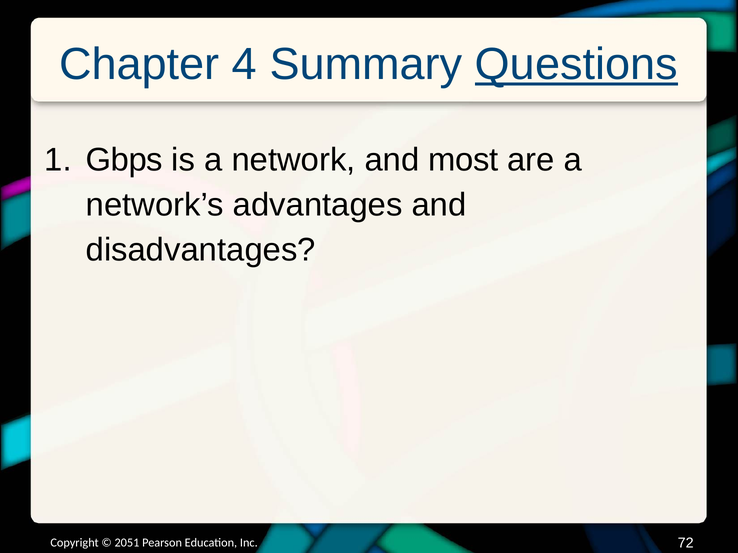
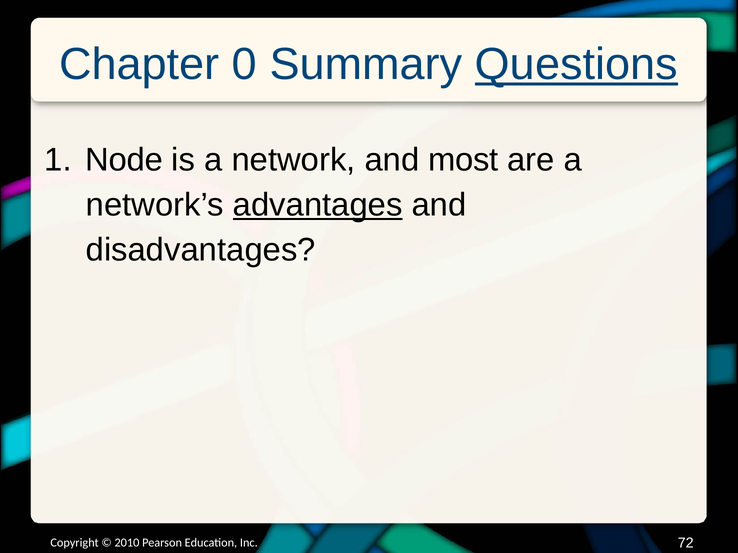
4: 4 -> 0 (245, 65)
Gbps: Gbps -> Node (124, 160)
advantages underline: none -> present (318, 205)
2051: 2051 -> 2010 (127, 543)
